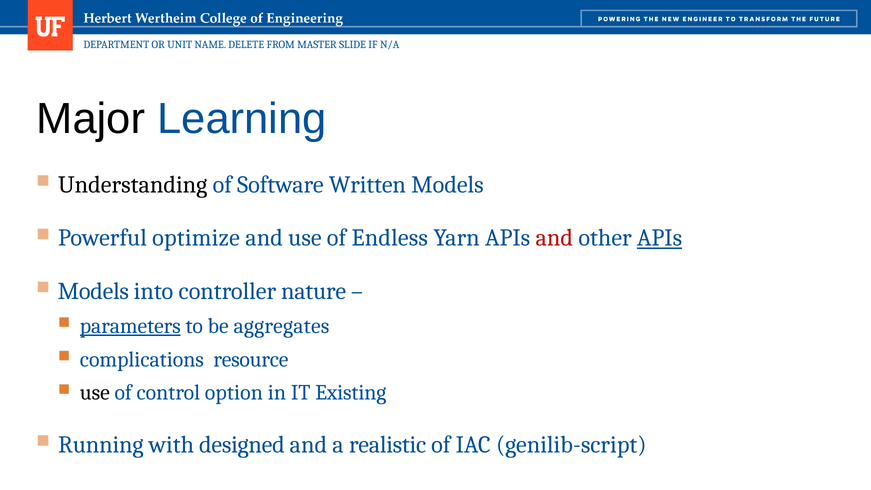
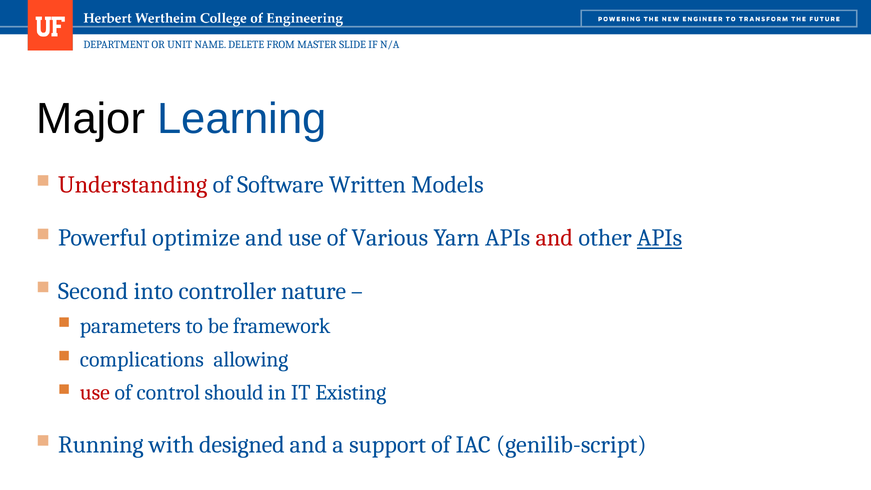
Understanding colour: black -> red (133, 185)
Endless: Endless -> Various (390, 238)
Models: Models -> Second (93, 291)
parameters underline: present -> none (130, 326)
aggregates: aggregates -> framework (282, 326)
resource: resource -> allowing (251, 359)
use colour: black -> red (95, 393)
option: option -> should (234, 393)
realistic: realistic -> support (388, 445)
